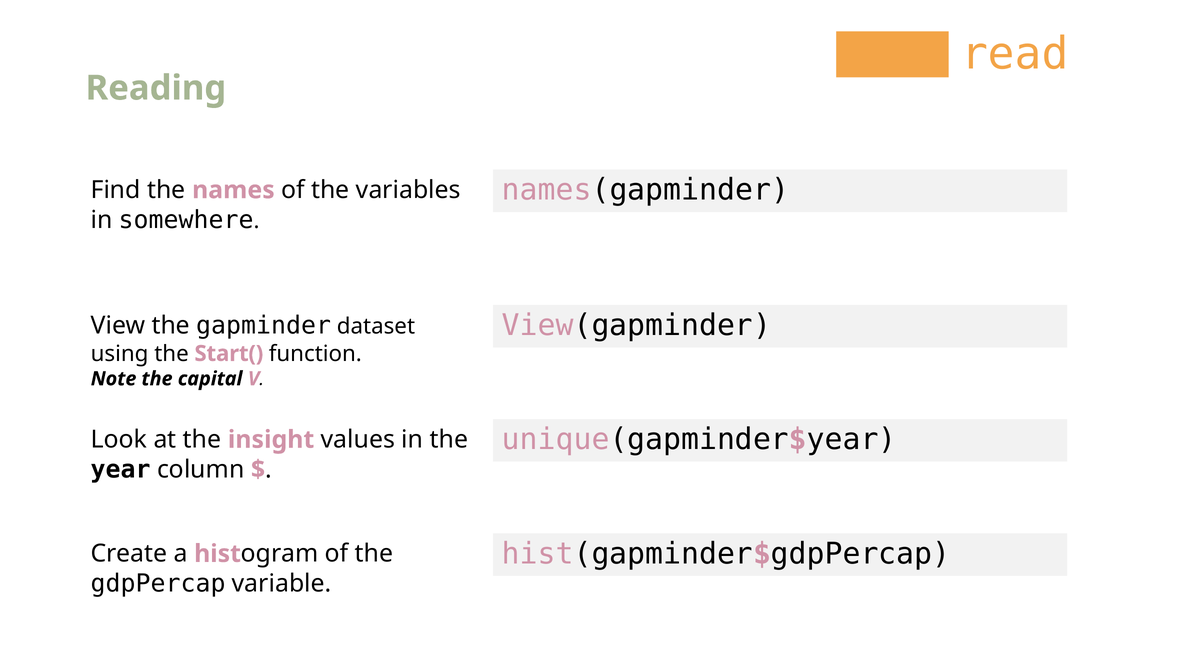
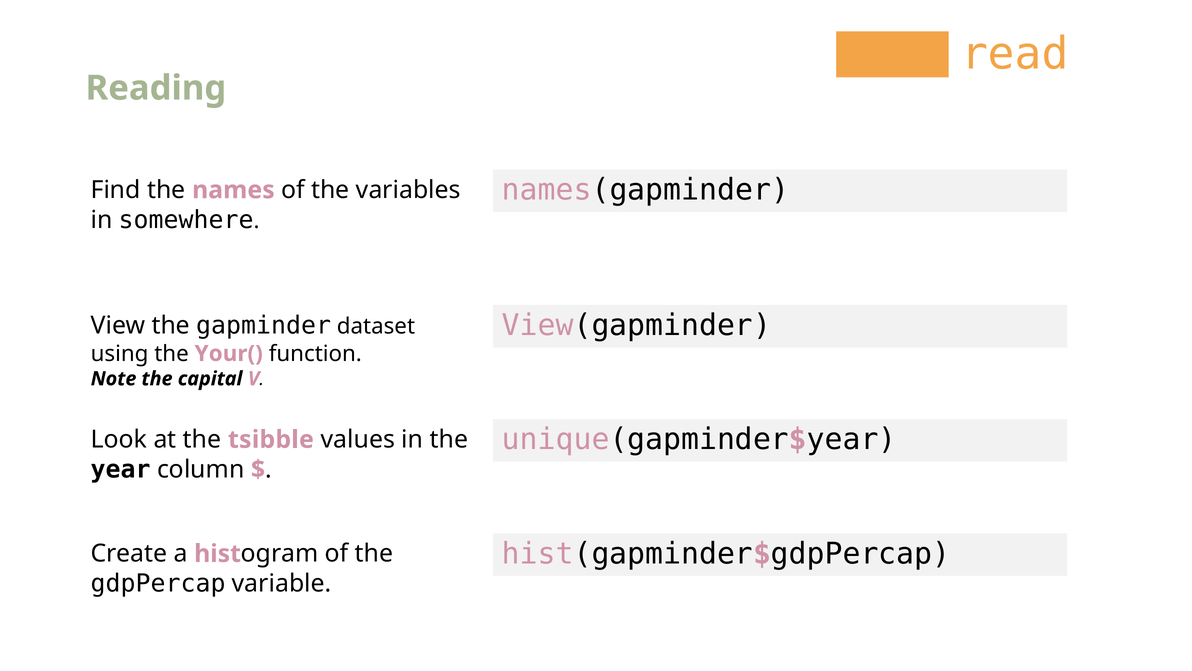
Start(: Start( -> Your( (229, 353)
insight: insight -> tsibble (271, 439)
